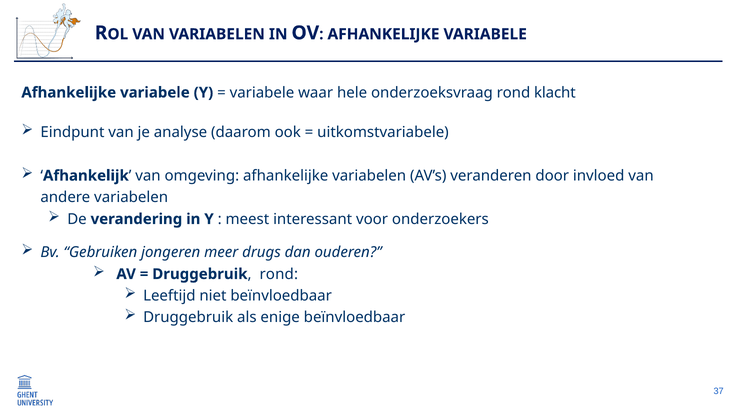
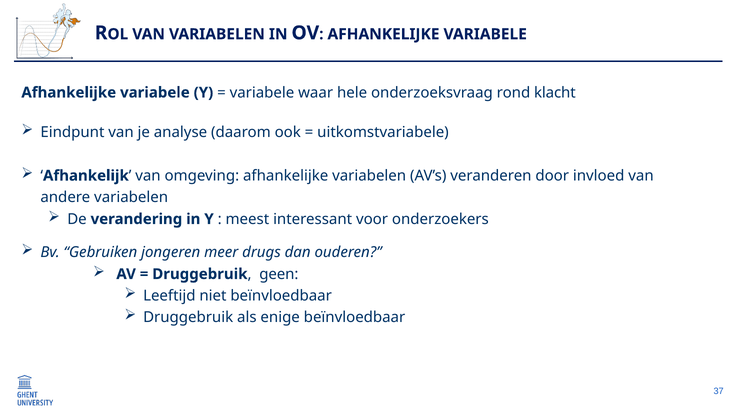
rond: rond -> geen (279, 274)
